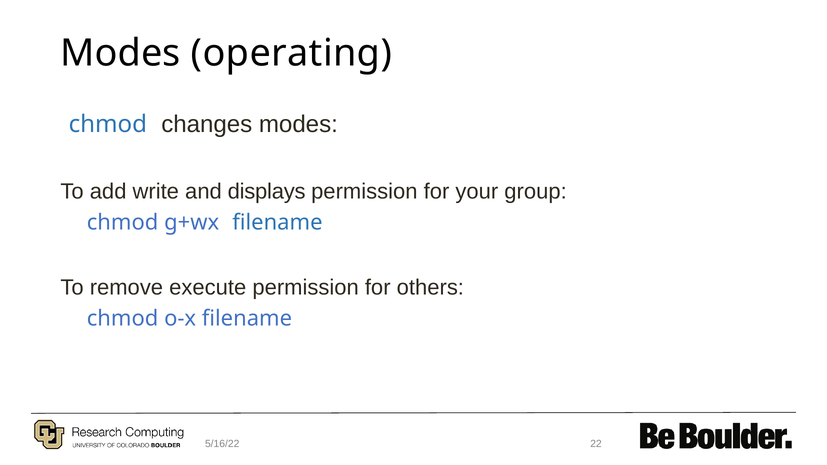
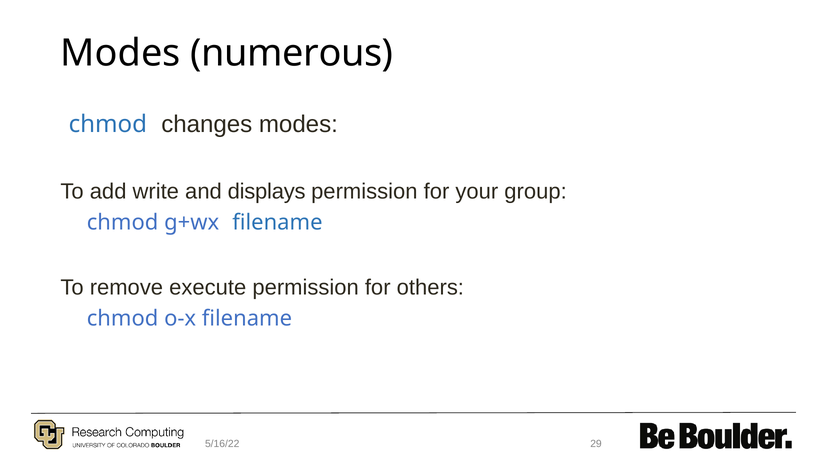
operating: operating -> numerous (292, 53)
22: 22 -> 29 (596, 444)
